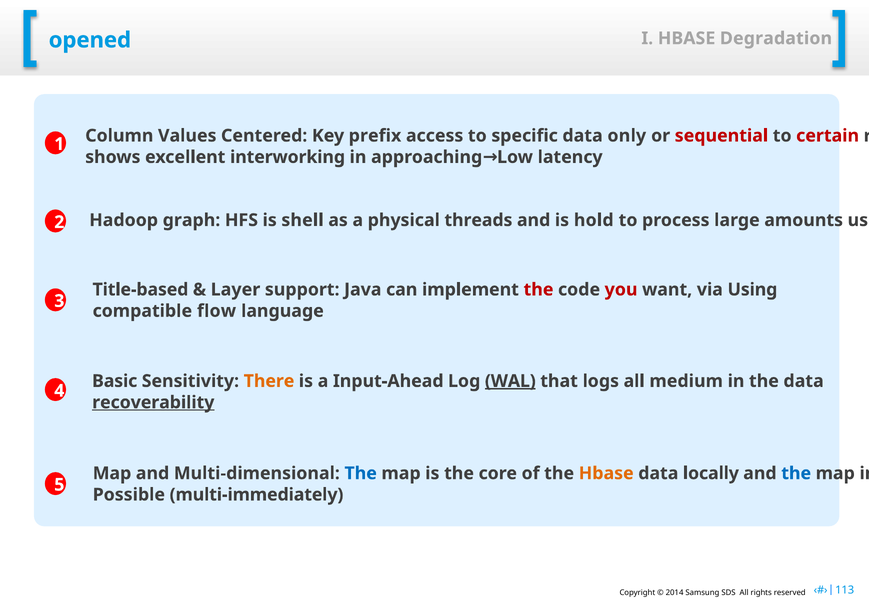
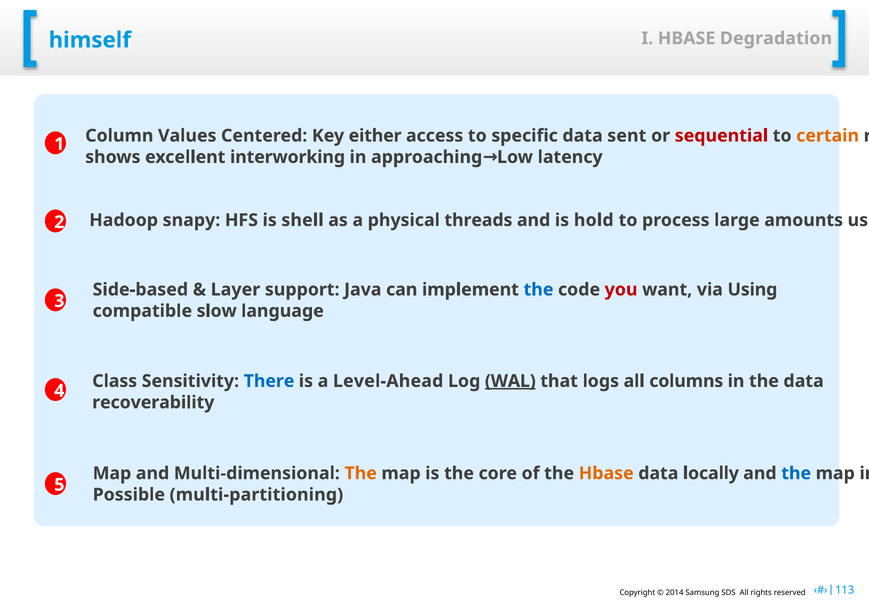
opened: opened -> himself (90, 40)
prefix: prefix -> either (375, 136)
only: only -> sent (627, 136)
certain colour: red -> orange (828, 136)
graph: graph -> snapy (191, 220)
Title-based: Title-based -> Side-based (140, 290)
the colour: red -> blue (539, 290)
flow: flow -> slow (217, 311)
Basic: Basic -> Class (115, 381)
There colour: orange -> blue (269, 381)
Input-Ahead: Input-Ahead -> Level-Ahead (388, 381)
medium: medium -> columns (686, 381)
recoverability underline: present -> none (153, 403)
The colour: blue -> orange (361, 474)
multi-immediately: multi-immediately -> multi-partitioning (256, 495)
